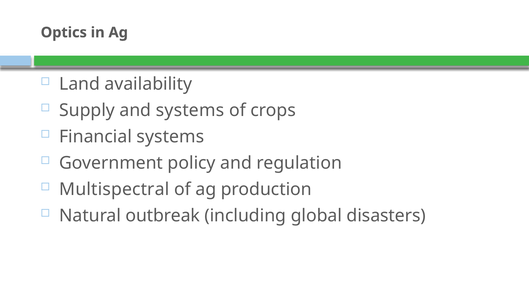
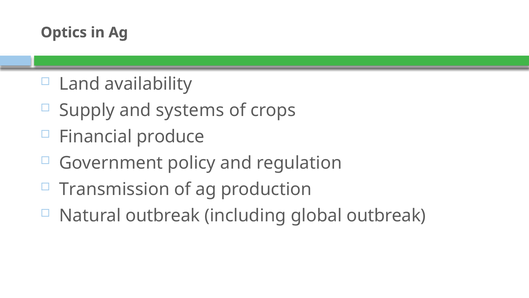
Financial systems: systems -> produce (171, 136)
Multispectral: Multispectral -> Transmission (114, 189)
global disasters: disasters -> outbreak (386, 215)
